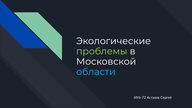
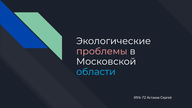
проблемы colour: light green -> pink (102, 51)
